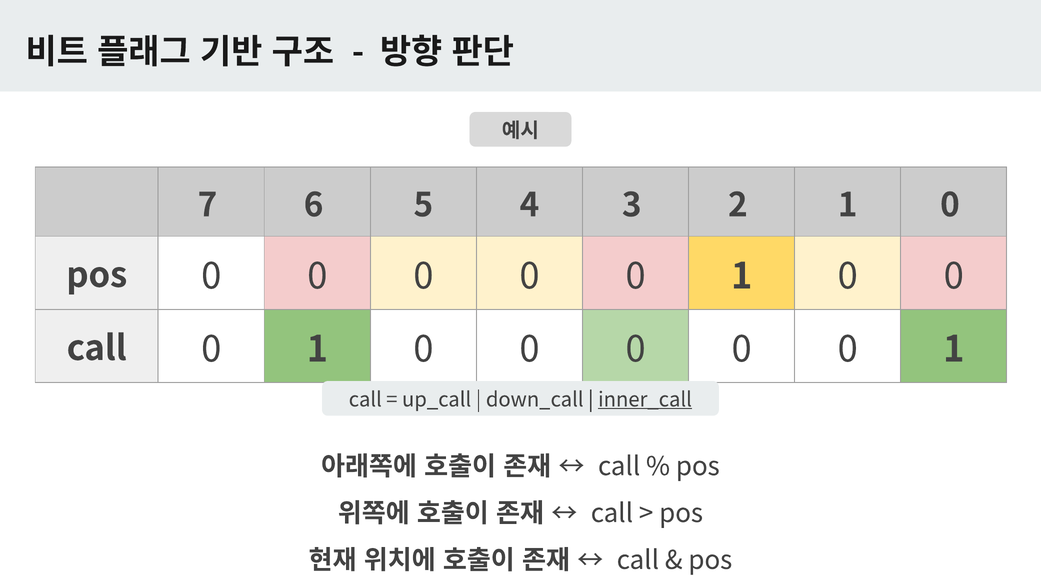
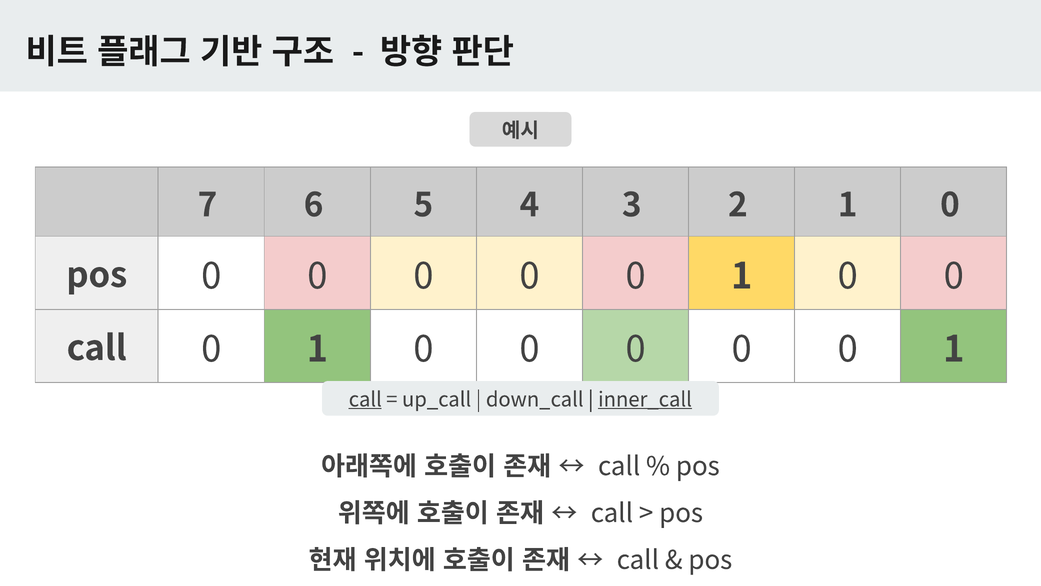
call underline: none -> present (365, 399)
